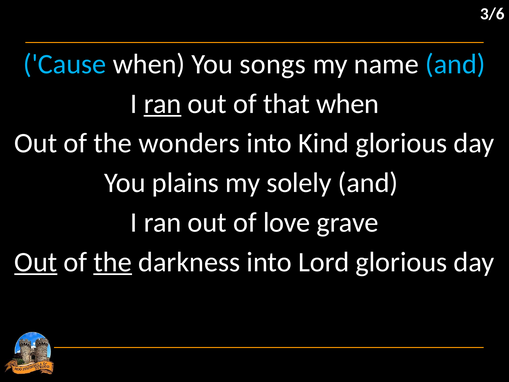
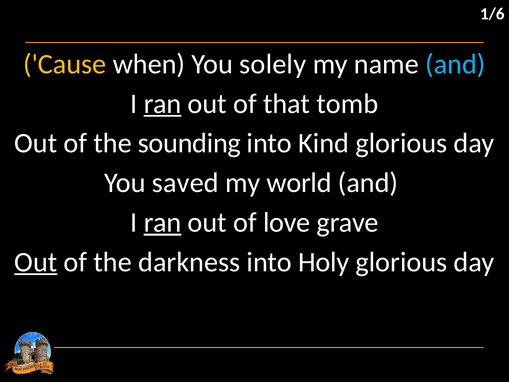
3/6: 3/6 -> 1/6 (492, 14)
Cause colour: light blue -> yellow (65, 64)
songs: songs -> solely (273, 64)
that when: when -> tomb (347, 104)
wonders: wonders -> sounding (189, 143)
plains: plains -> saved (185, 183)
solely: solely -> world (299, 183)
ran underline: none -> present (163, 222)
the underline: present -> none (113, 262)
Lord: Lord -> Holy (324, 262)
